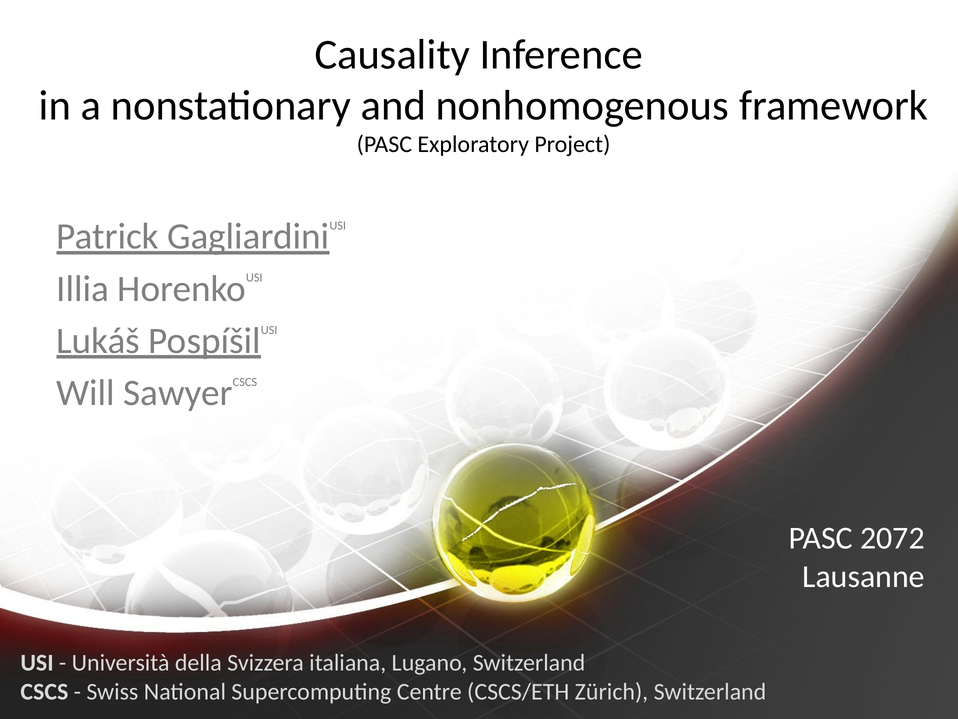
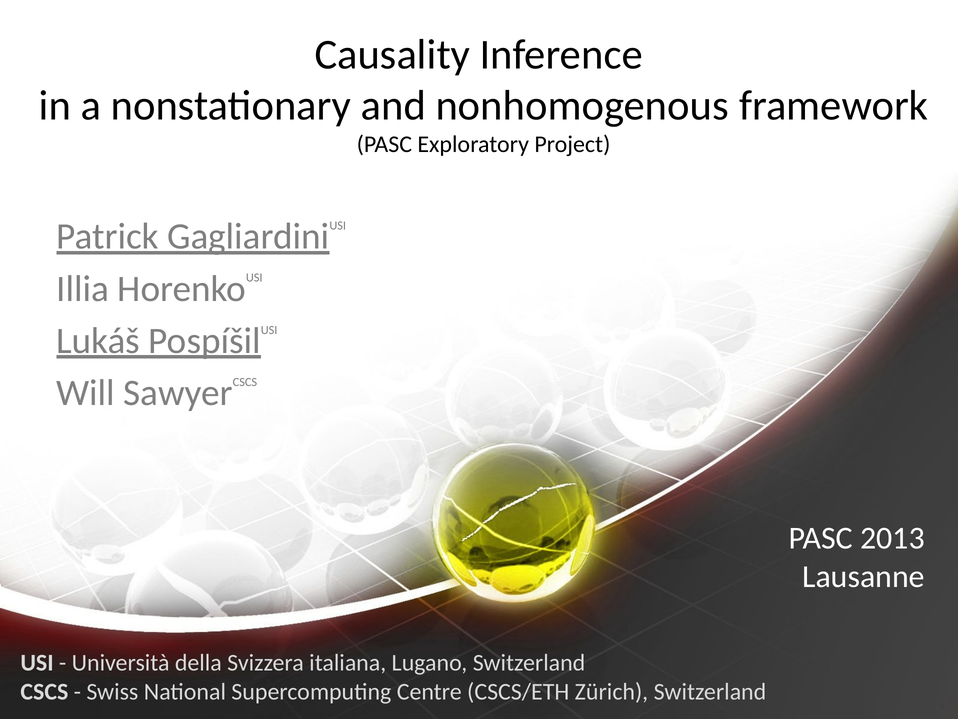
2072: 2072 -> 2013 (892, 538)
